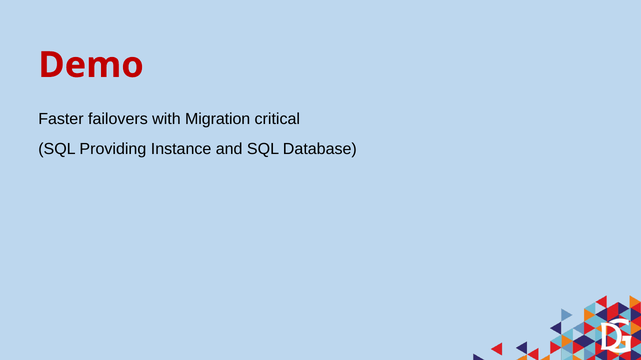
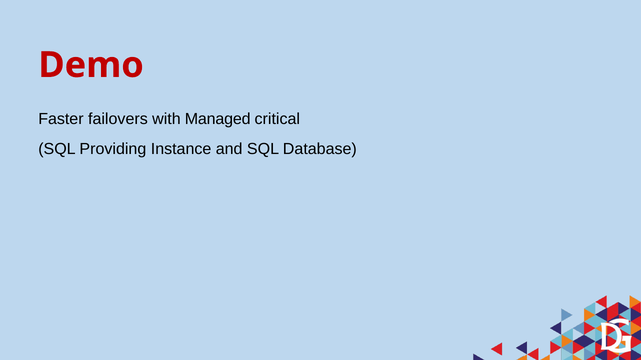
Migration: Migration -> Managed (218, 119)
